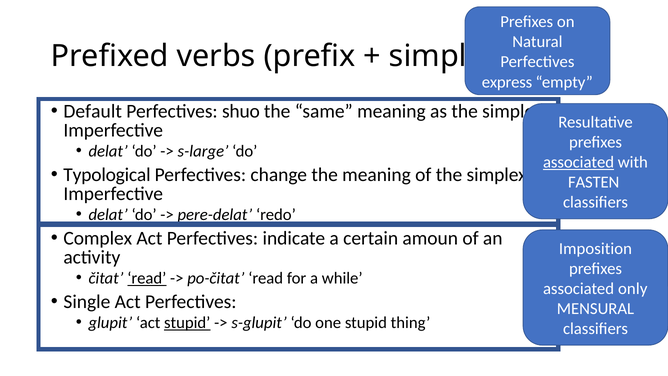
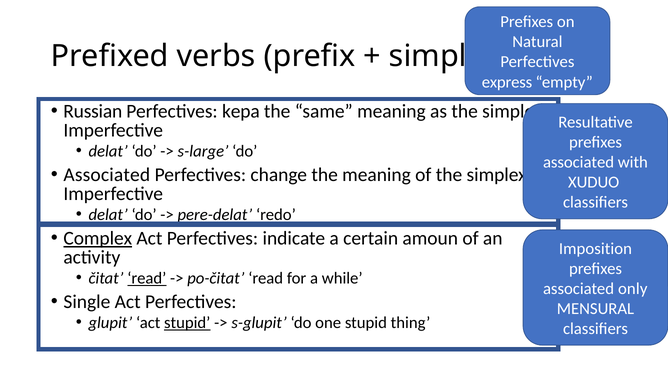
Default: Default -> Russian (93, 111)
shuo: shuo -> kepa (241, 111)
associated underline: present -> none (579, 162)
Typological: Typological -> Associated (107, 175)
FASTEN: FASTEN -> XUDUO (594, 182)
Complex underline: none -> present (98, 238)
